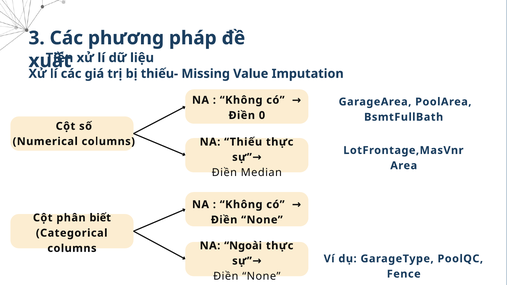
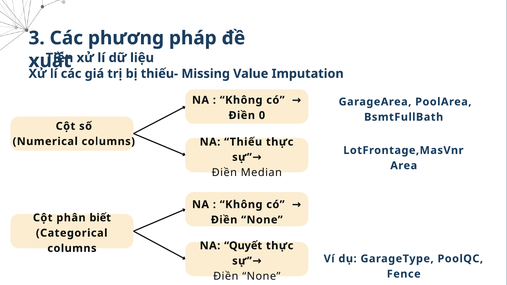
Ngoài: Ngoài -> Quyết (243, 246)
